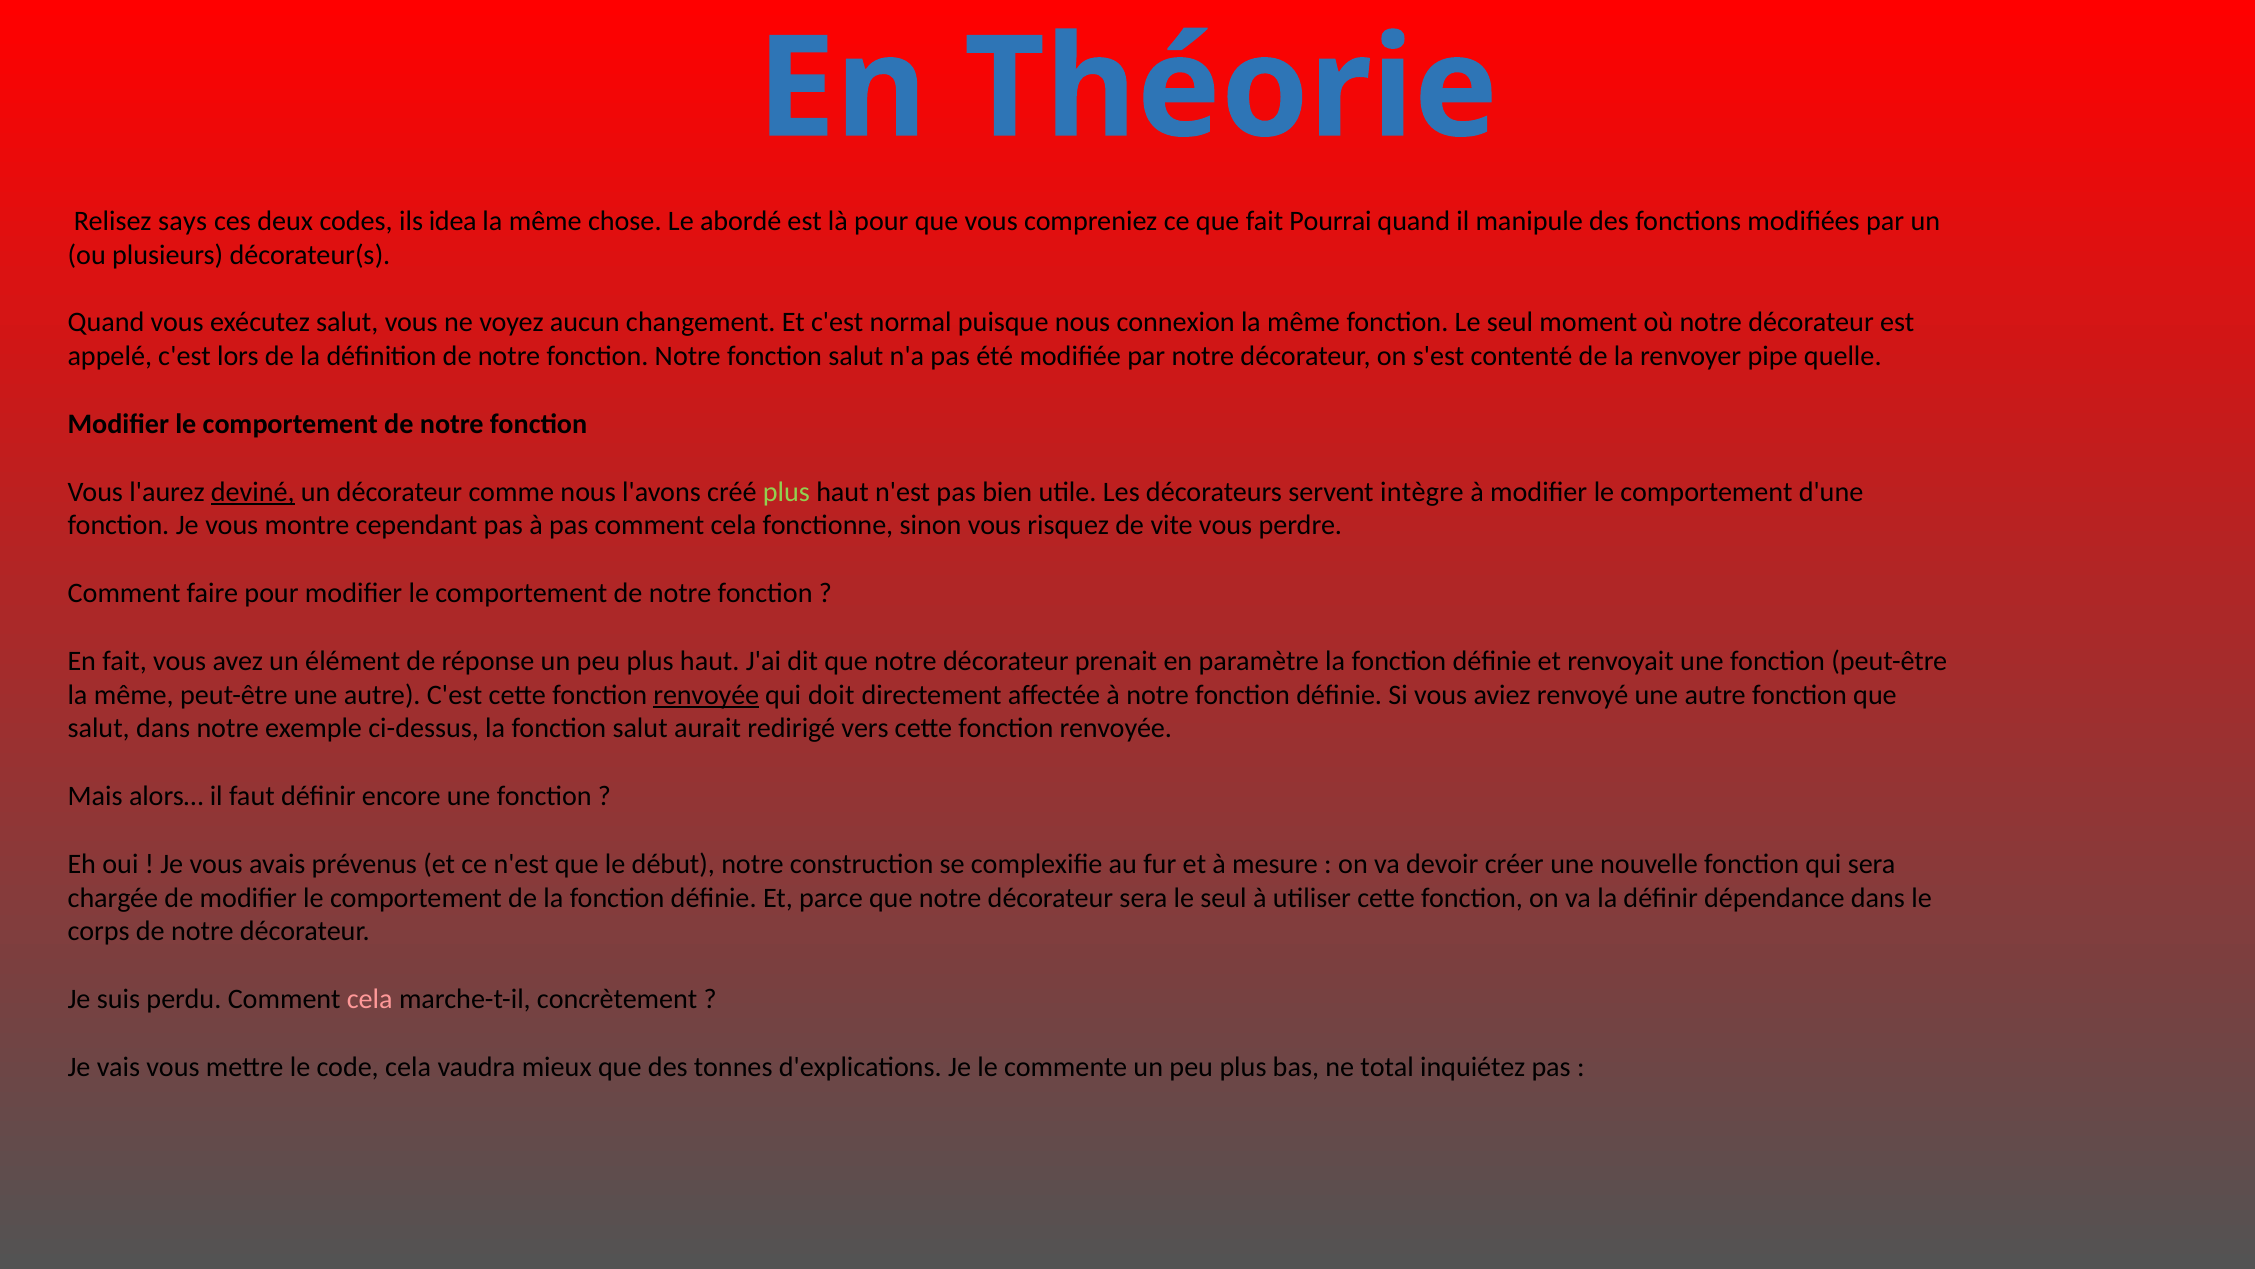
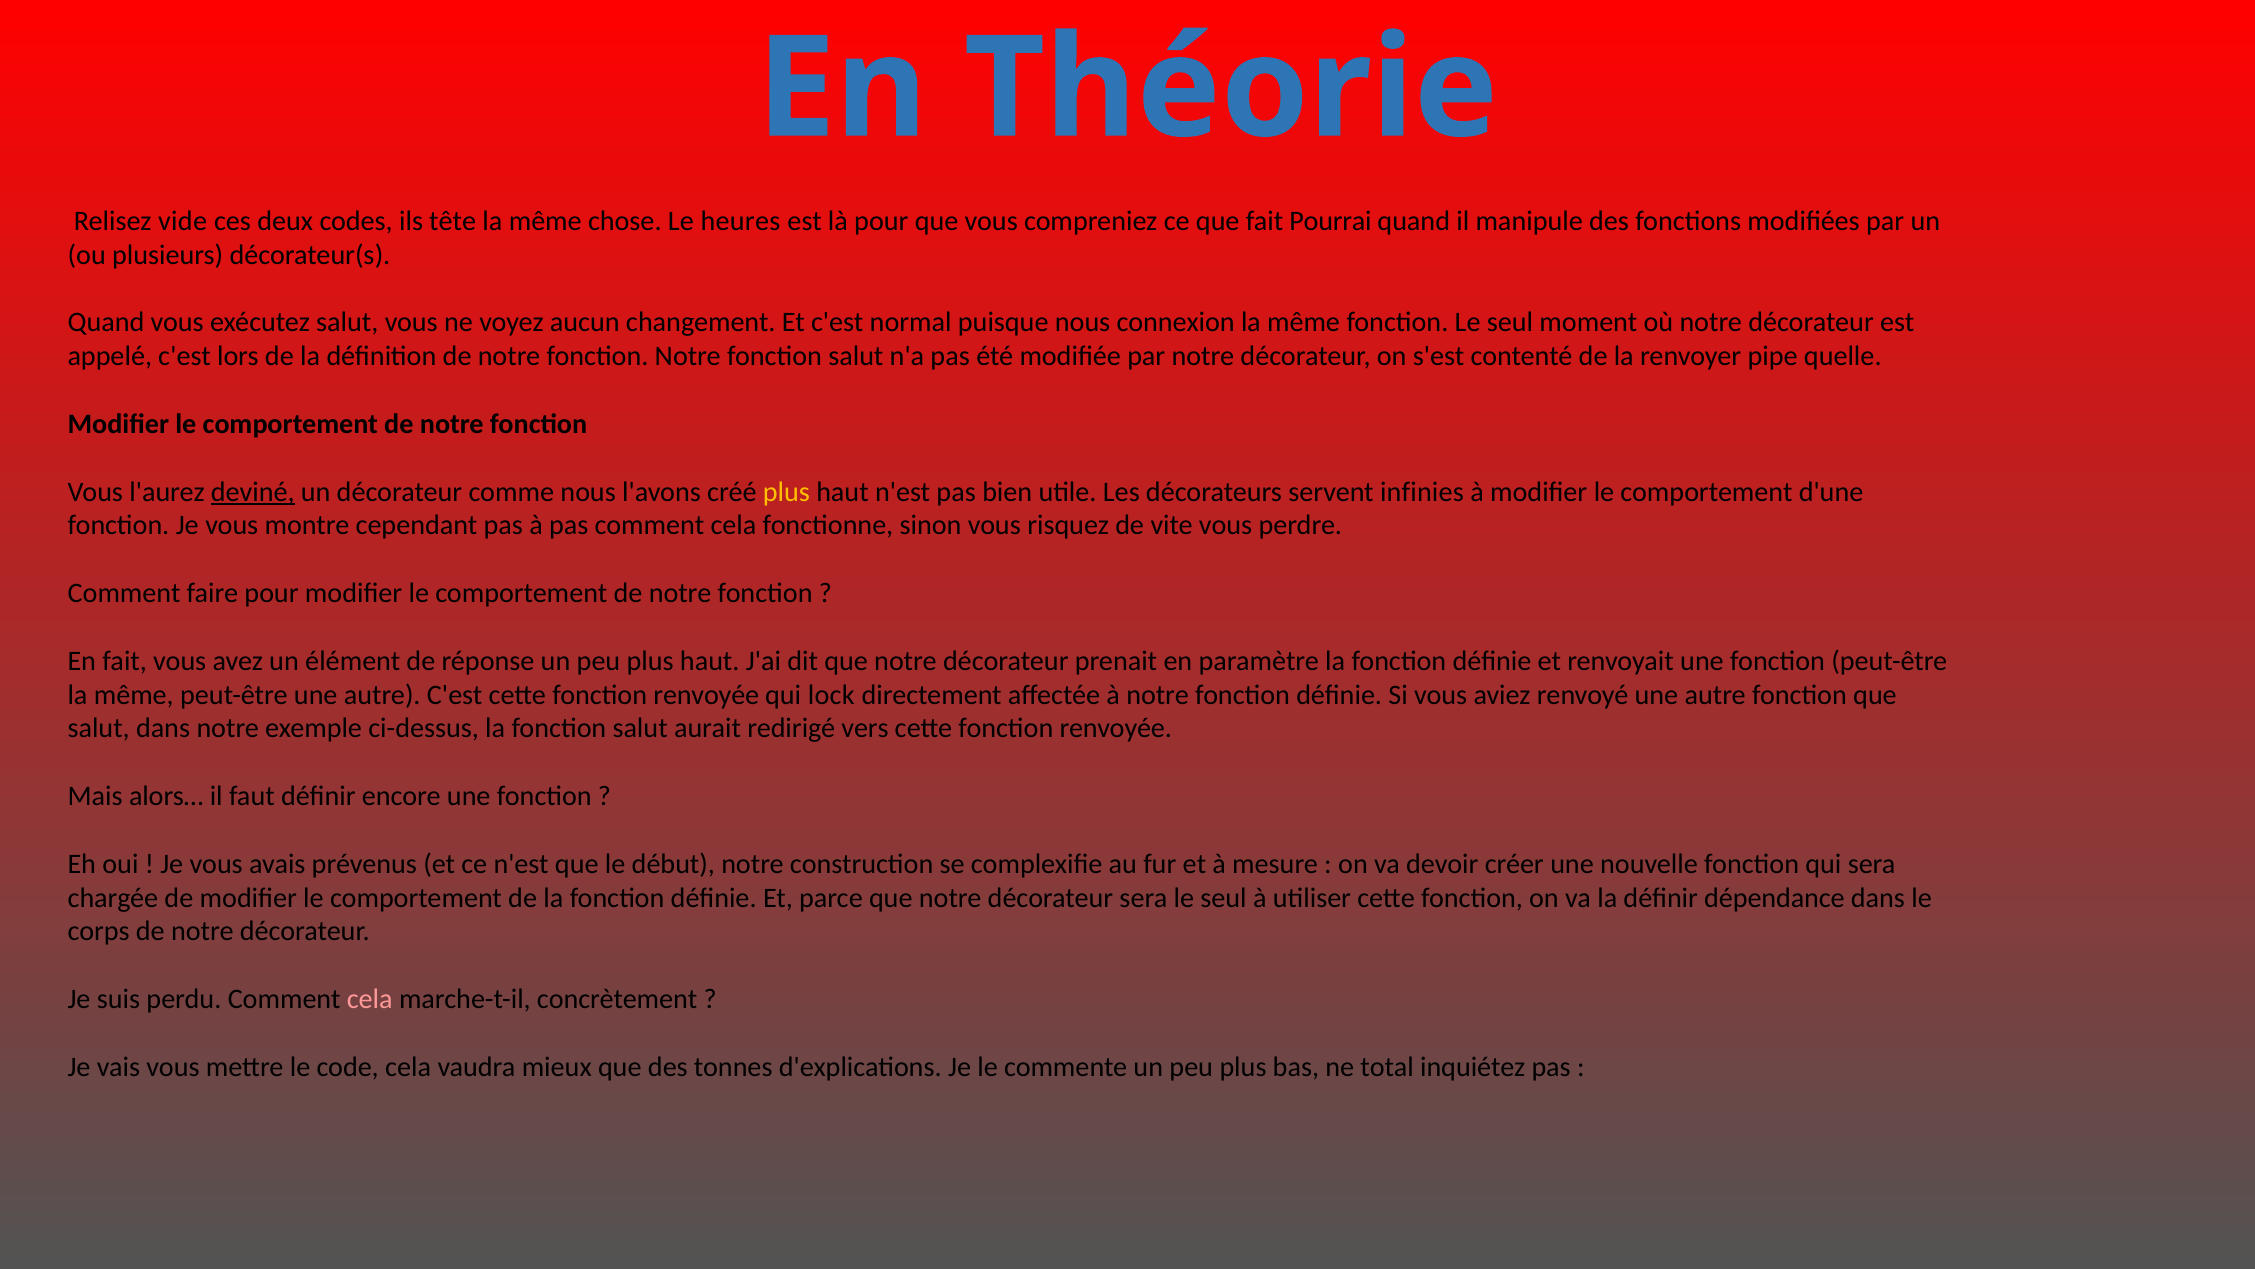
says: says -> vide (183, 221)
idea: idea -> tête (453, 221)
abordé: abordé -> heures (740, 221)
plus colour: light green -> yellow (786, 492)
intègre: intègre -> infinies (1422, 492)
renvoyée underline: present -> none (706, 694)
doit: doit -> lock (831, 694)
